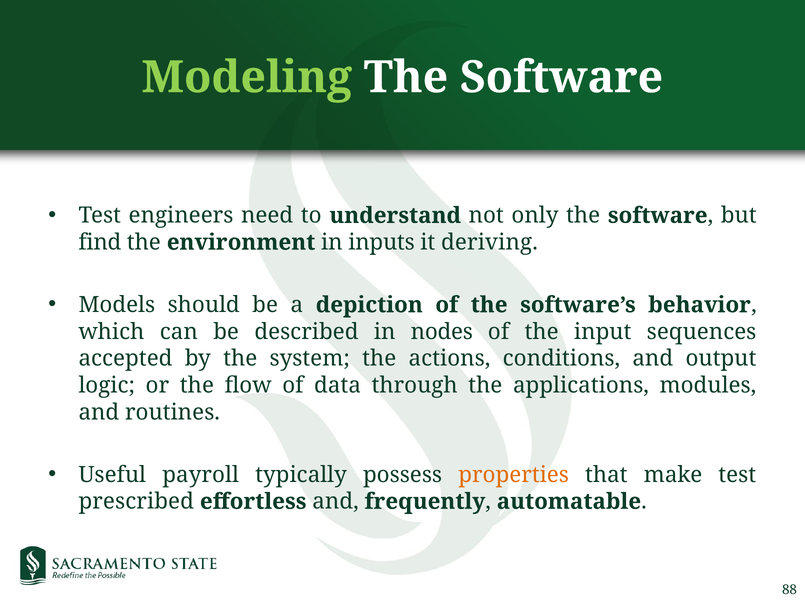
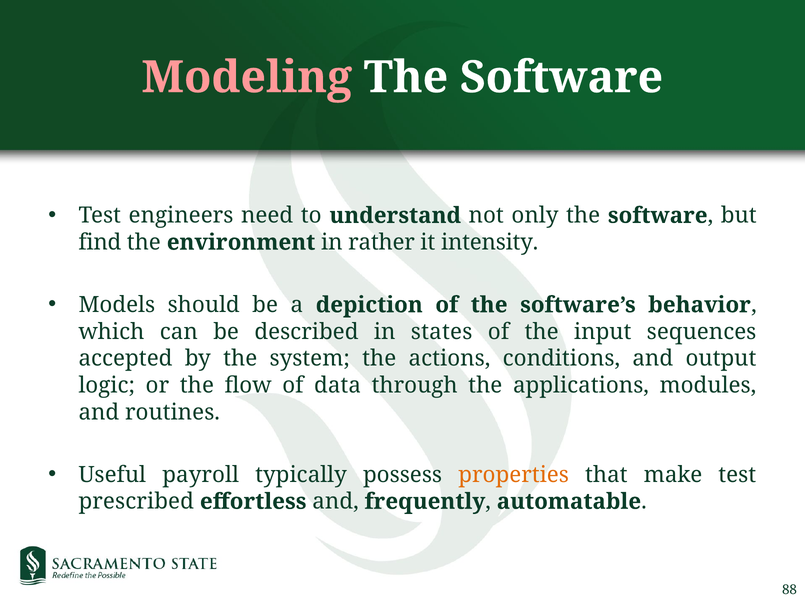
Modeling colour: light green -> pink (247, 78)
inputs: inputs -> rather (382, 243)
deriving: deriving -> intensity (490, 243)
nodes: nodes -> states (442, 332)
